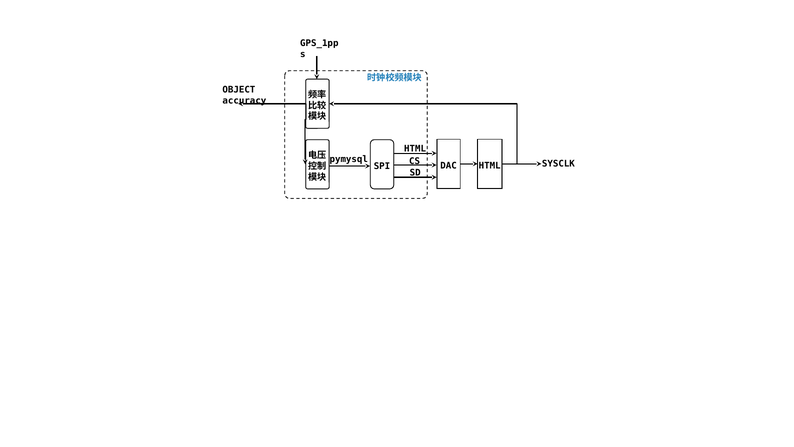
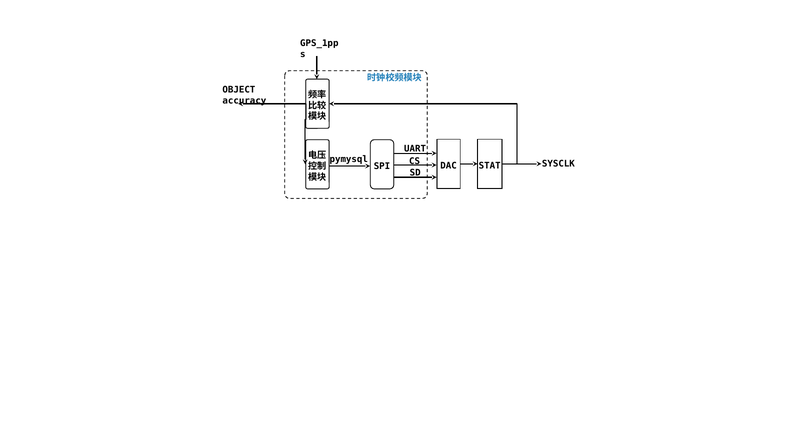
HTML: HTML -> UART (415, 148)
DAC HTML: HTML -> STAT (490, 165)
